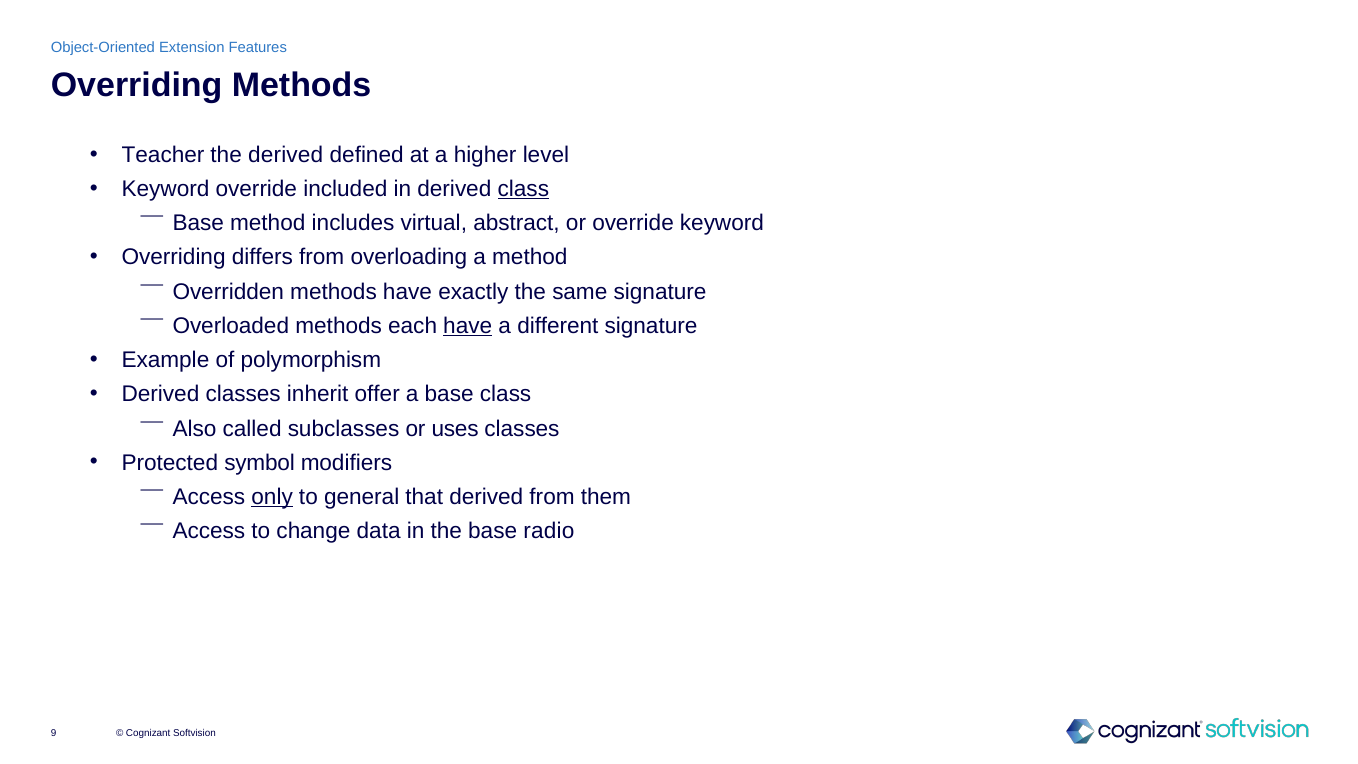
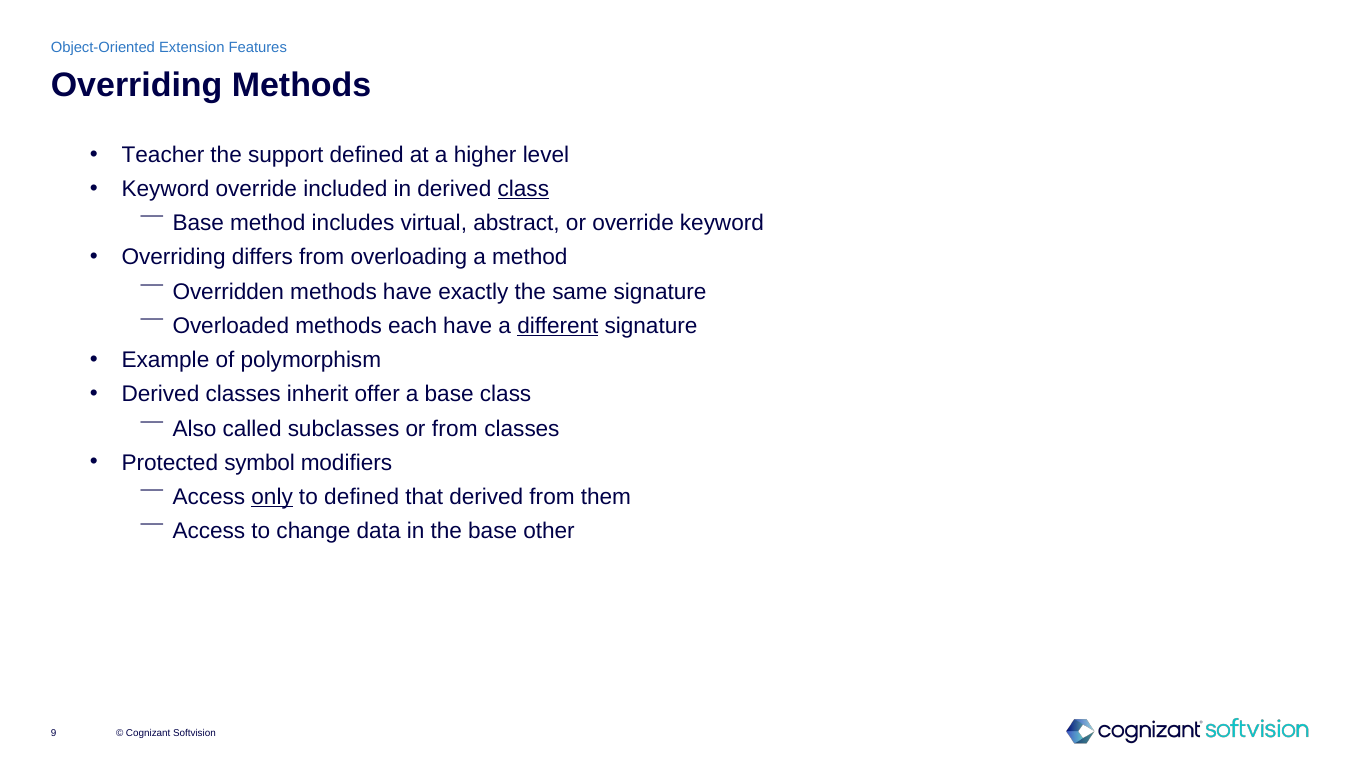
the derived: derived -> support (286, 155)
have underline: present -> none (468, 326)
different underline: none -> present (558, 326)
or uses: uses -> from (455, 428)
to general: general -> defined (362, 497)
radio: radio -> other (549, 531)
